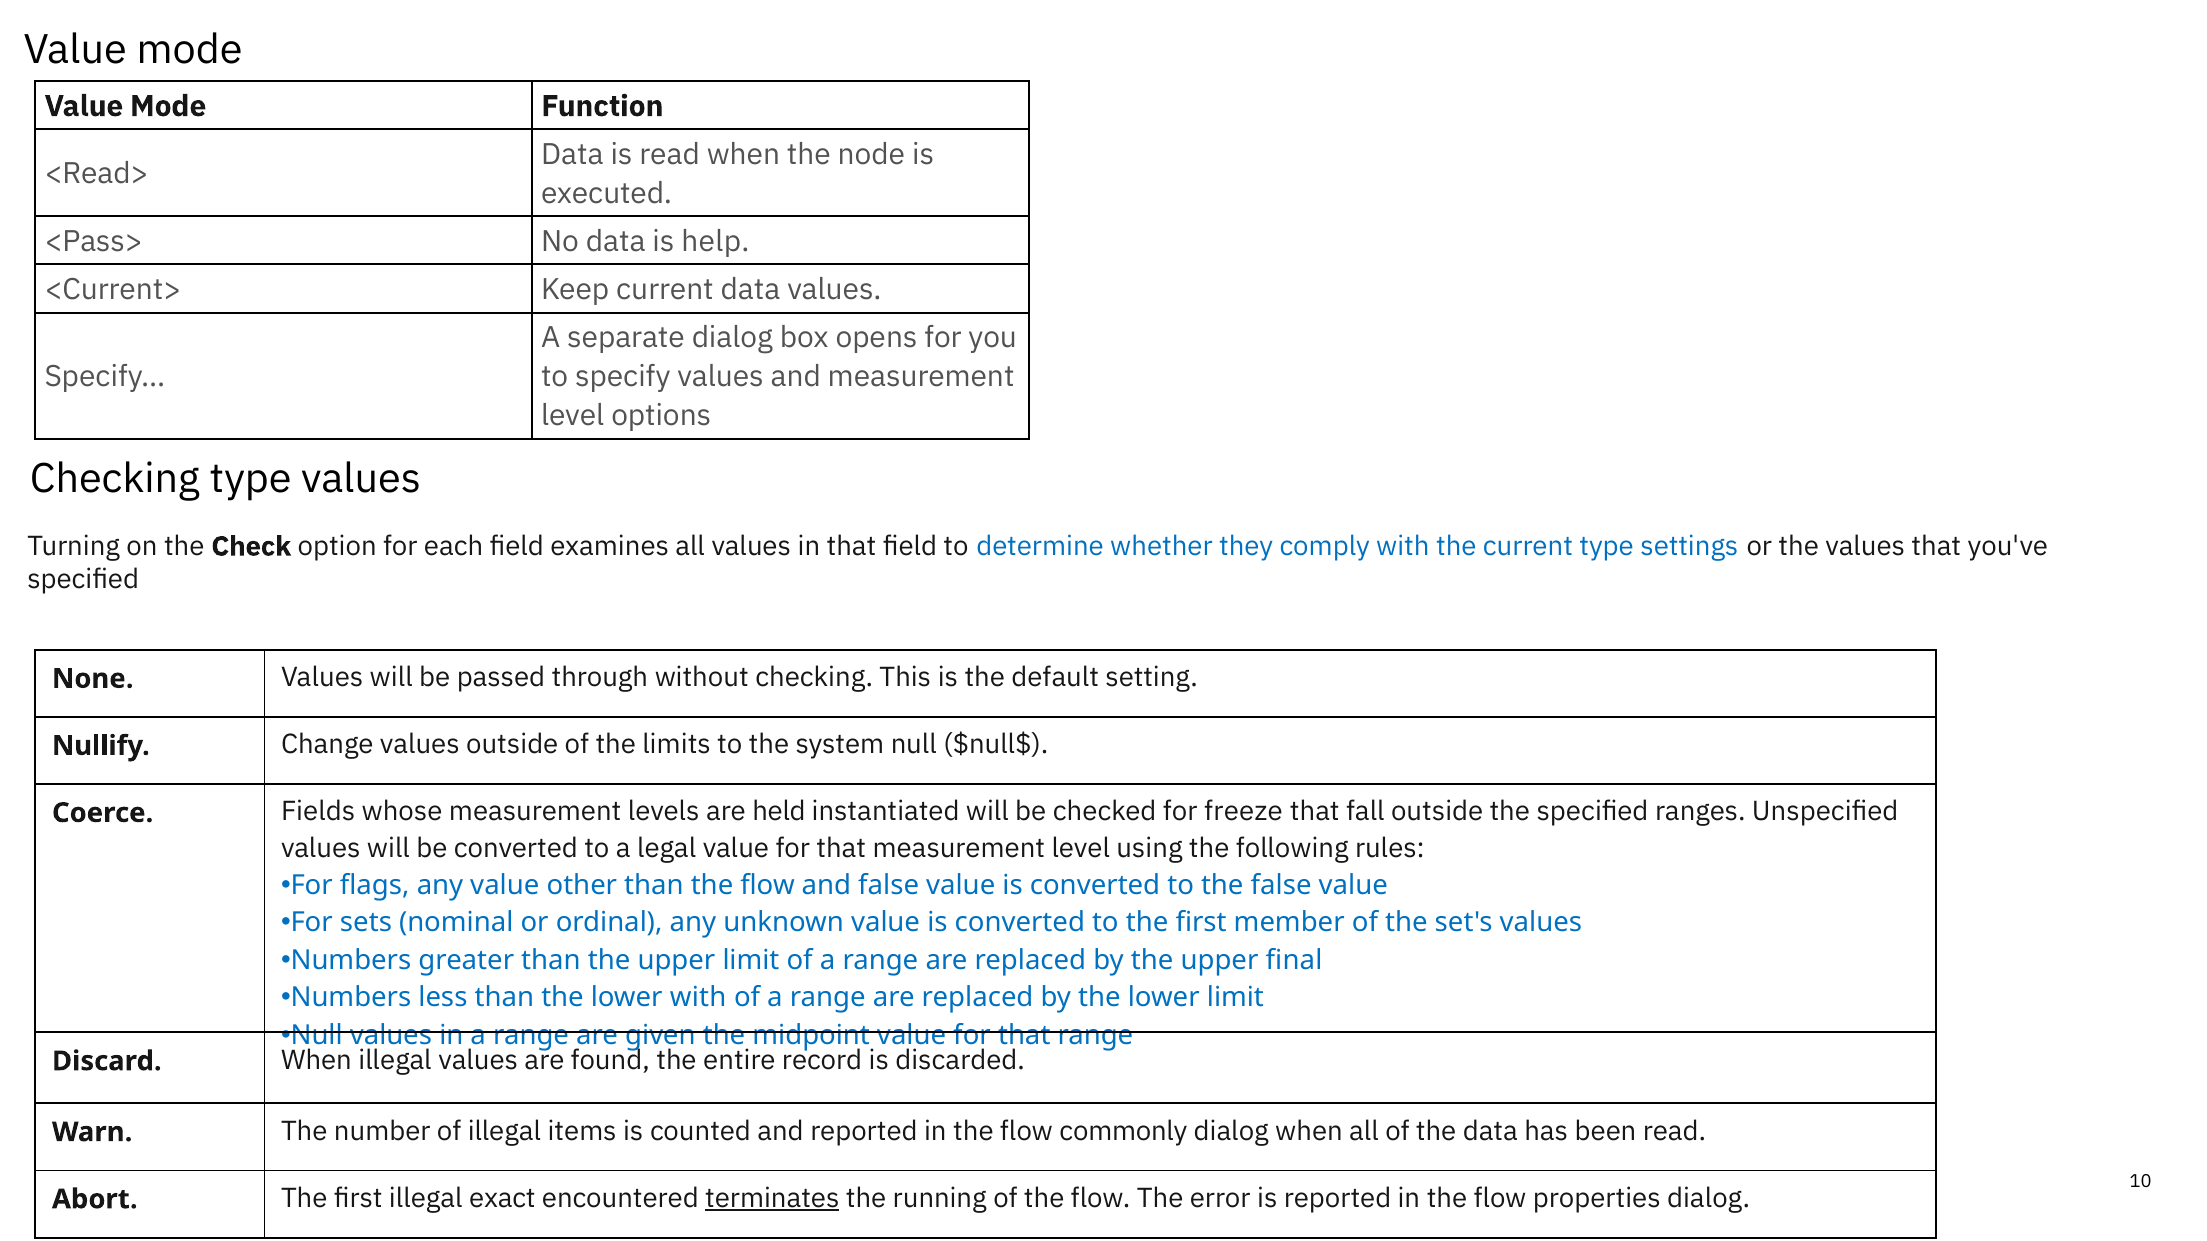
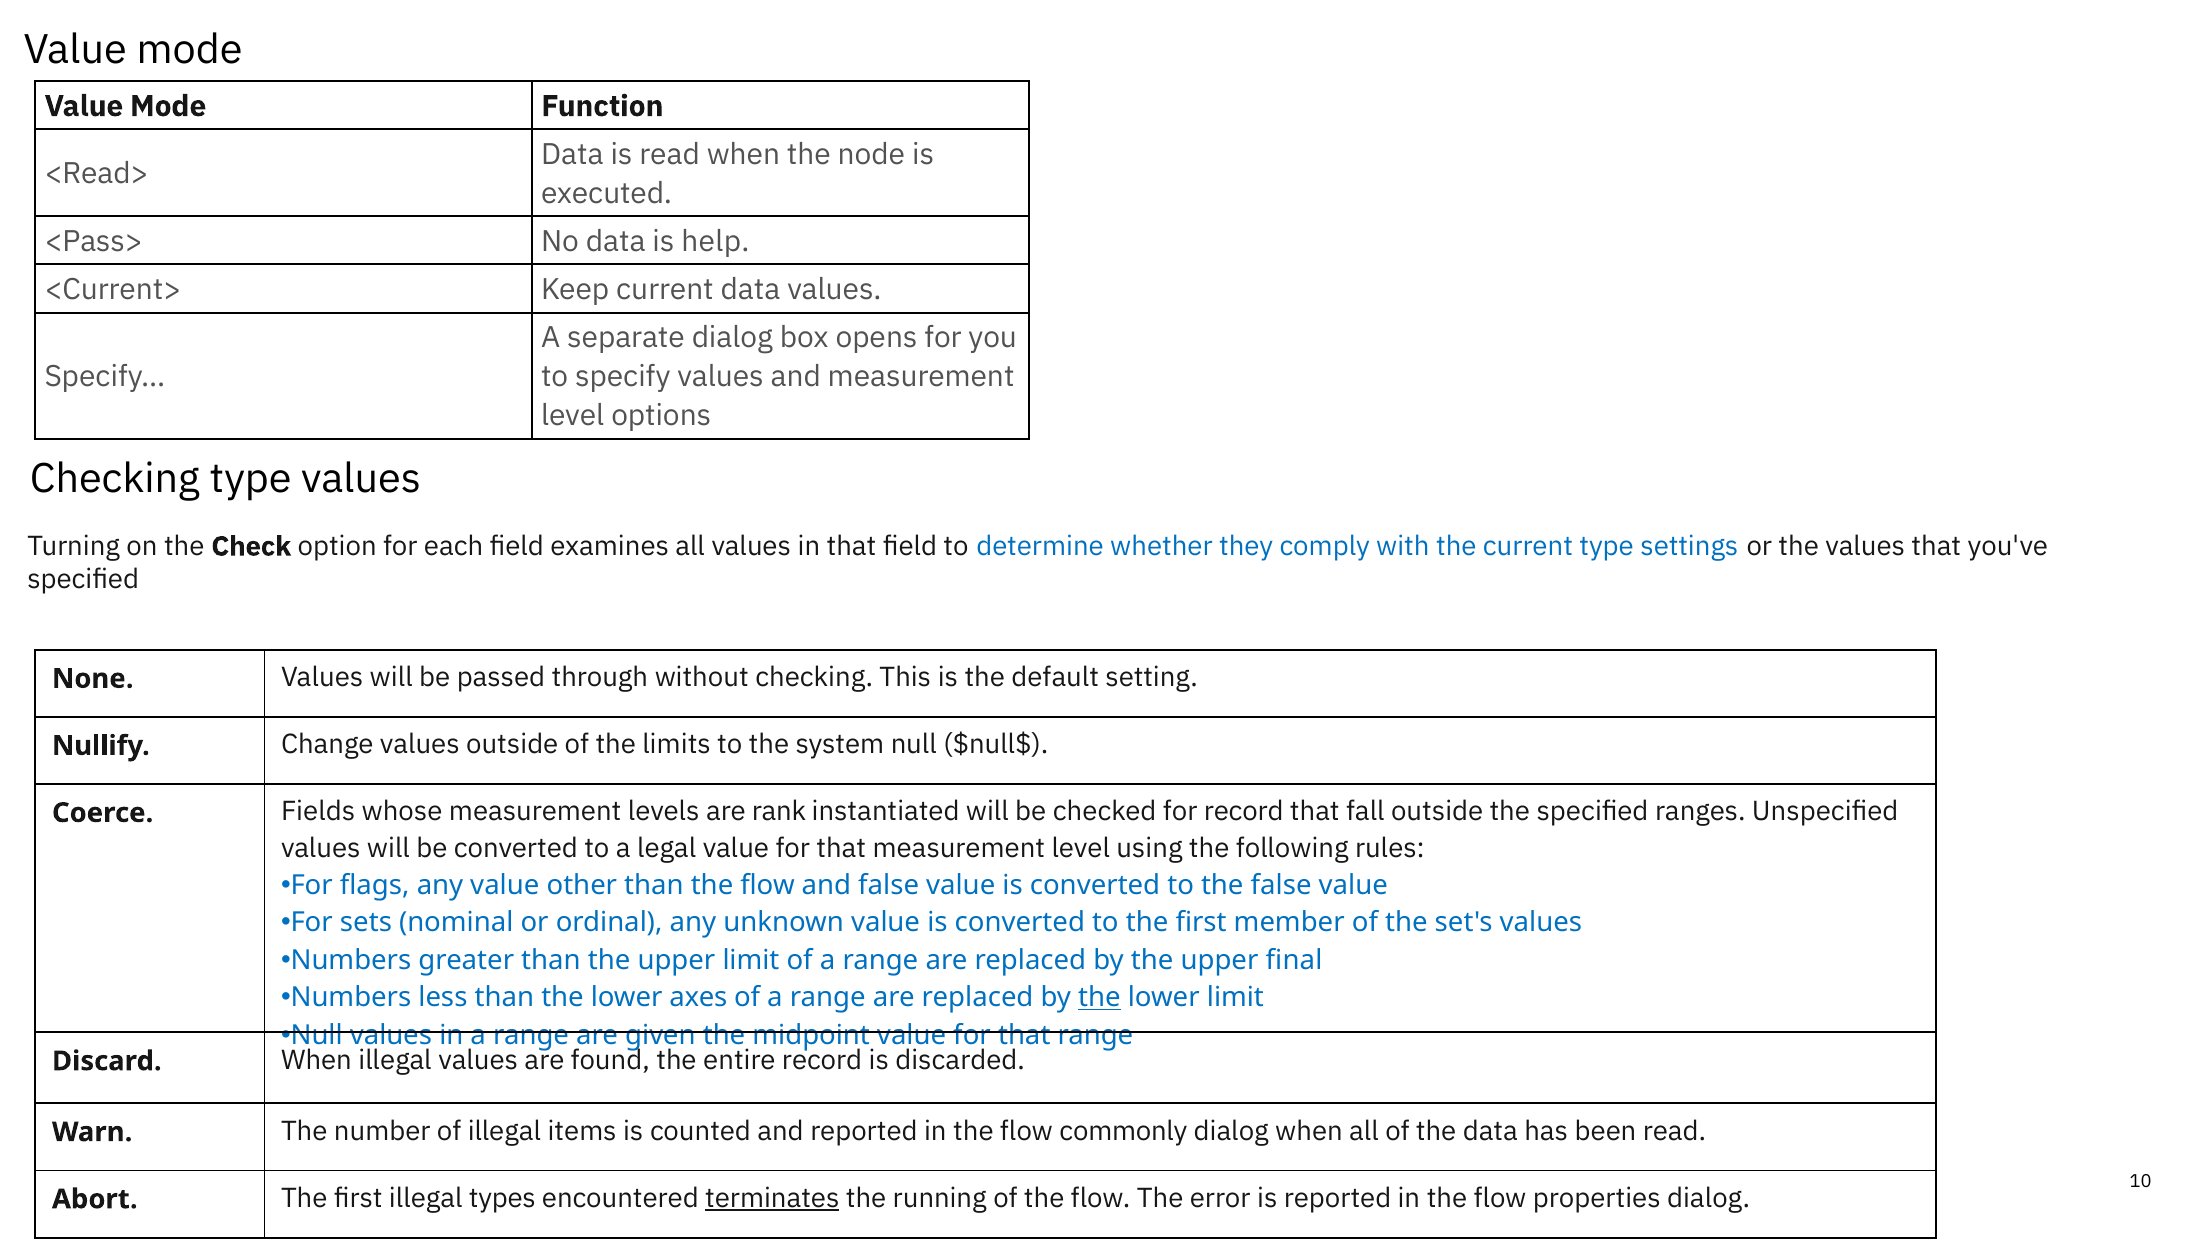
held: held -> rank (779, 812)
for freeze: freeze -> record (1244, 812)
lower with: with -> axes (698, 998)
the underline: none -> present (1099, 998)
exact: exact -> types (502, 1199)
